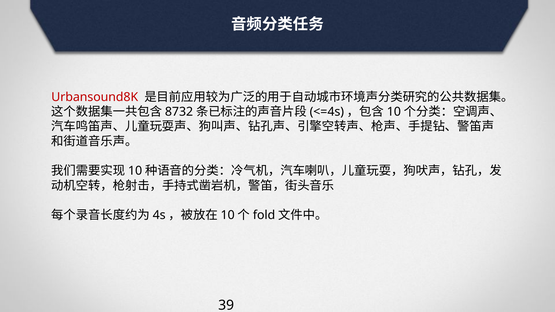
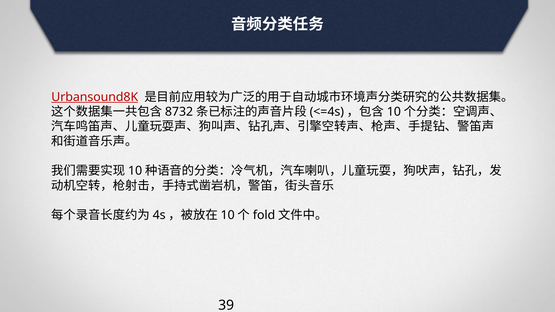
Urbansound8K underline: none -> present (95, 97)
